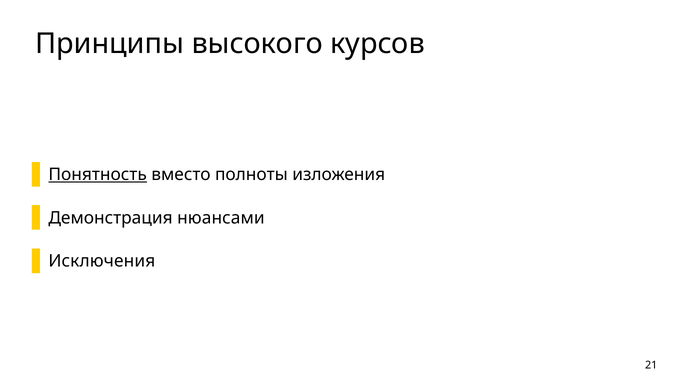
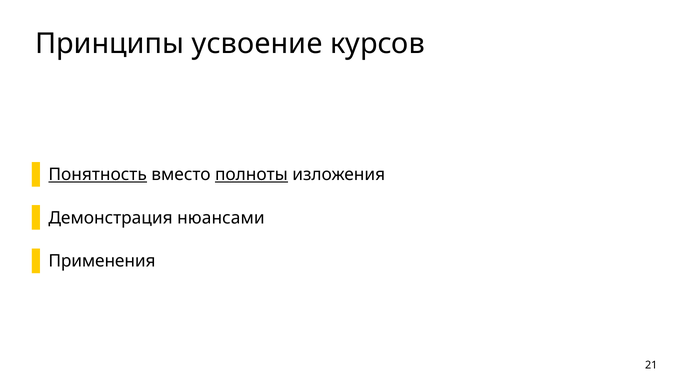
высокого: высокого -> усвоение (257, 44)
полноты underline: none -> present (251, 175)
Исключения: Исключения -> Применения (102, 261)
